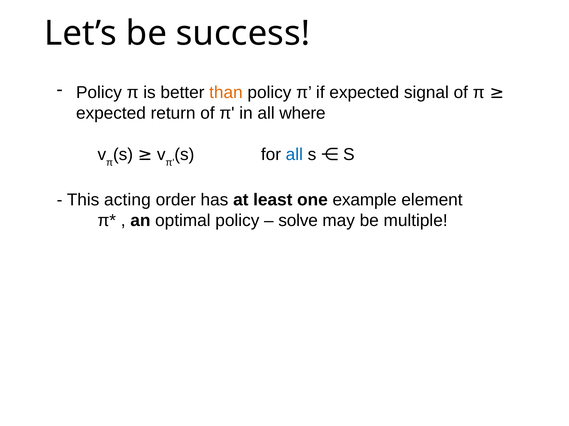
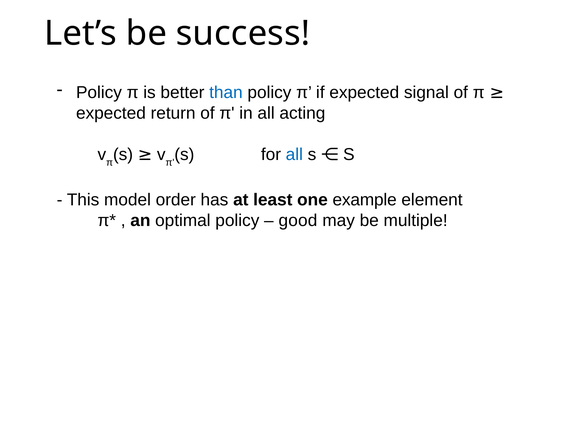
than colour: orange -> blue (226, 93)
where: where -> acting (302, 113)
acting: acting -> model (127, 200)
solve: solve -> good (298, 221)
